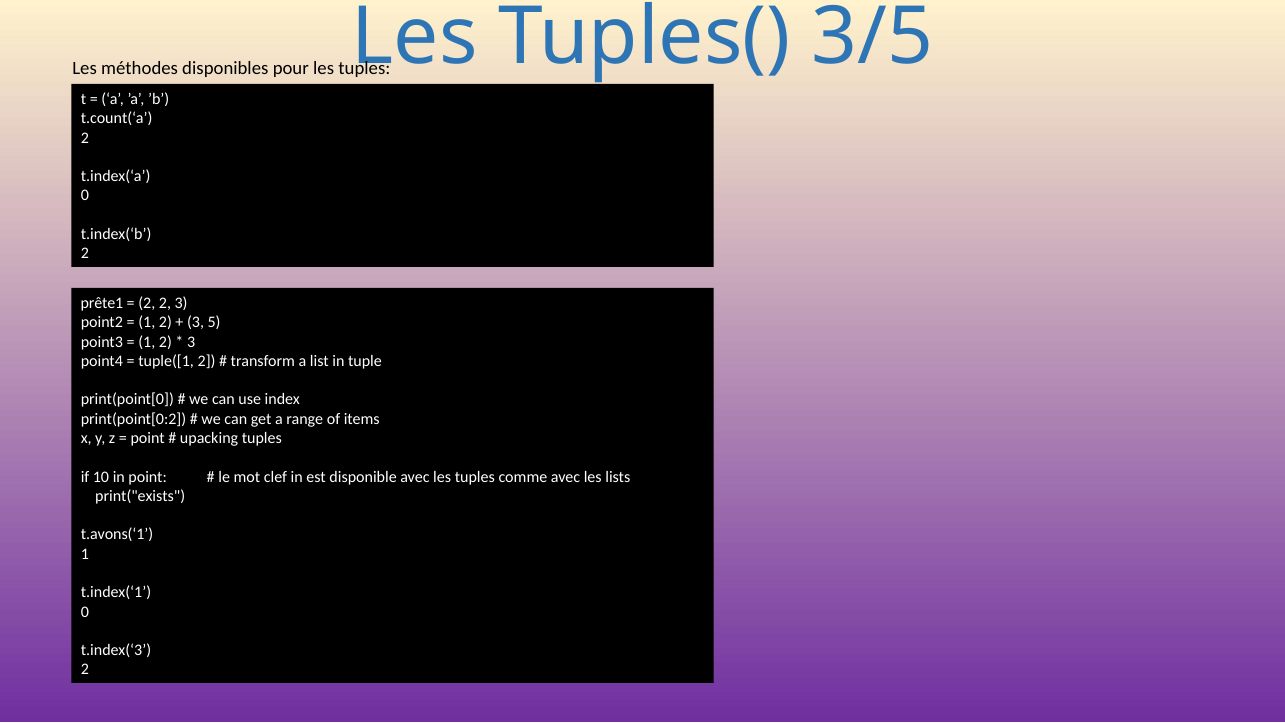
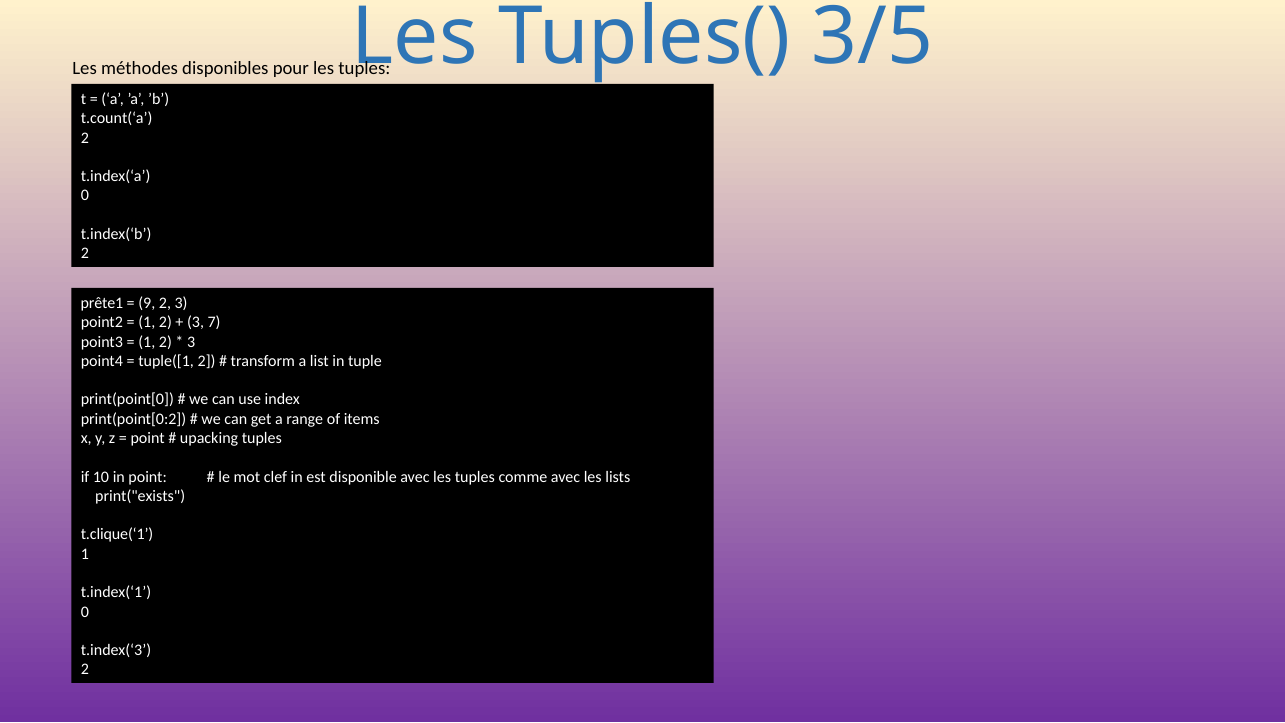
2: 2 -> 9 (147, 303)
5: 5 -> 7 (214, 322)
t.avons(‘1: t.avons(‘1 -> t.clique(‘1 (117, 534)
